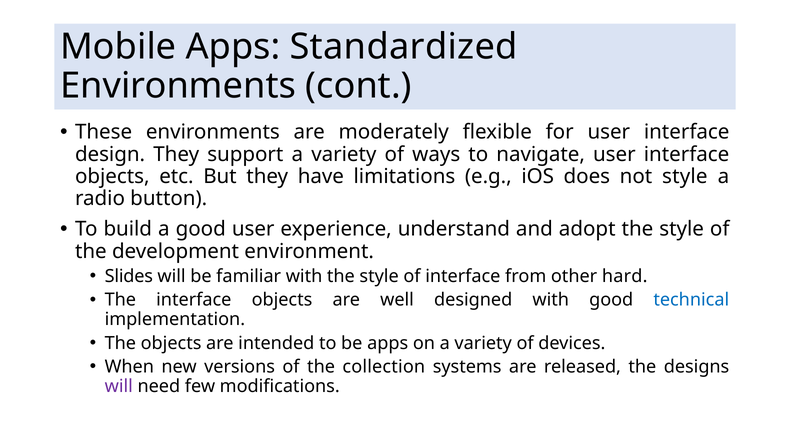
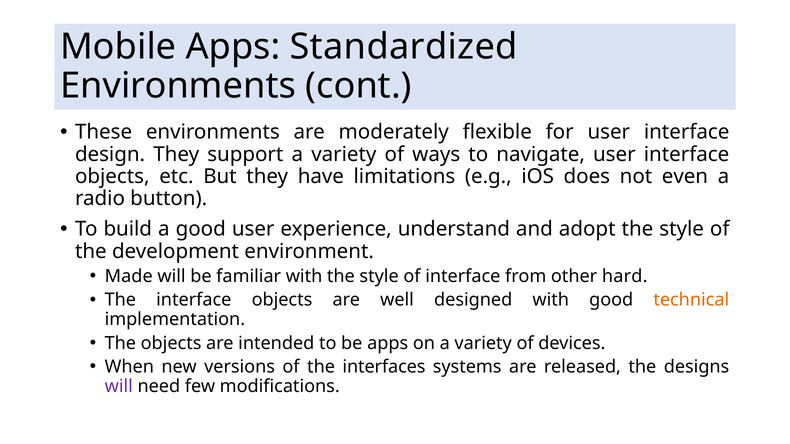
not style: style -> even (685, 177)
Slides: Slides -> Made (129, 276)
technical colour: blue -> orange (691, 300)
collection: collection -> interfaces (384, 367)
